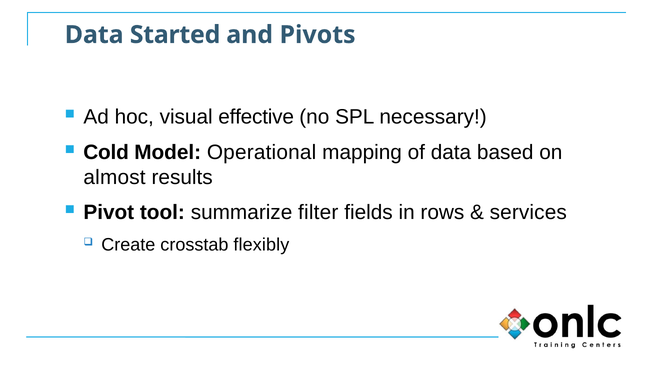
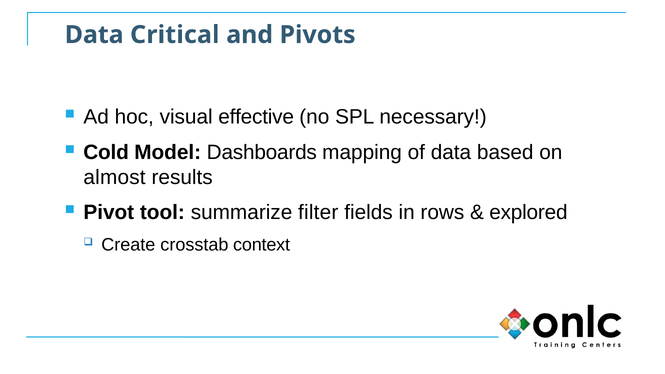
Started: Started -> Critical (175, 35)
Operational: Operational -> Dashboards (262, 152)
services: services -> explored (528, 213)
flexibly: flexibly -> context (262, 245)
